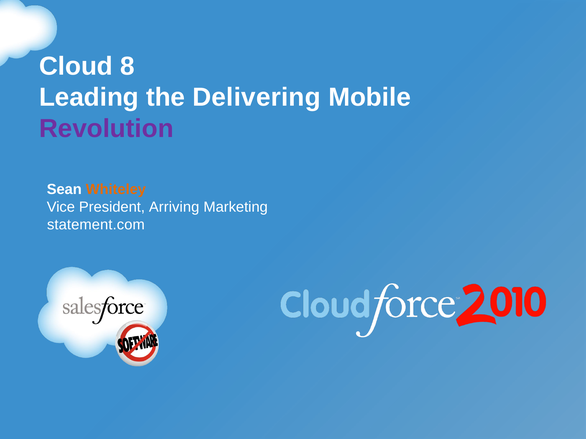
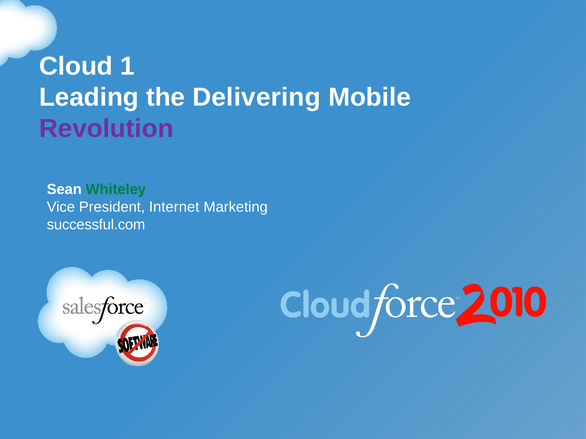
8: 8 -> 1 (127, 66)
Whiteley colour: orange -> green (116, 190)
Arriving: Arriving -> Internet (174, 207)
statement.com: statement.com -> successful.com (96, 225)
